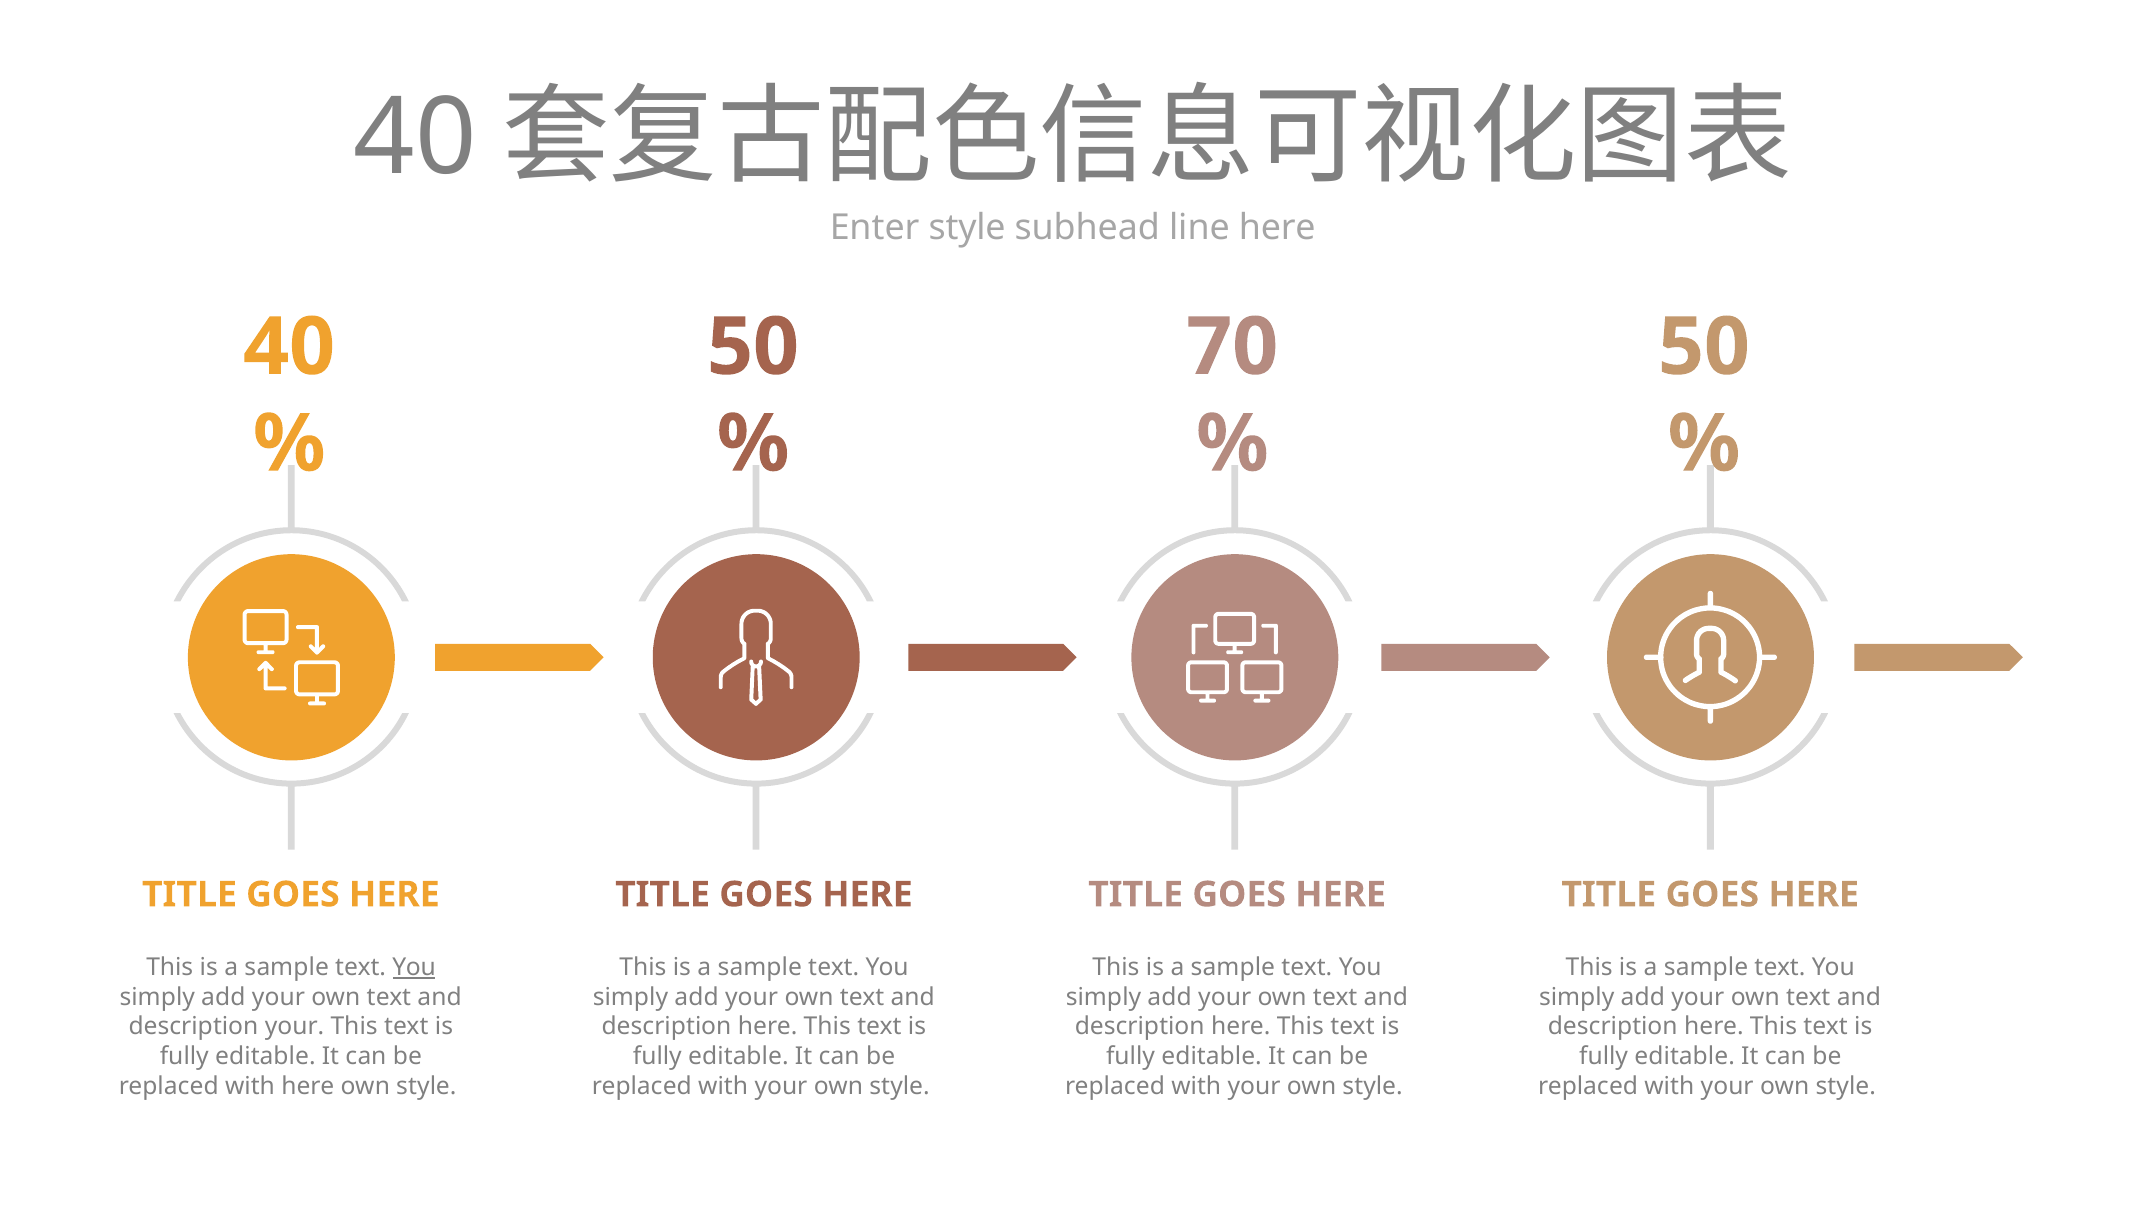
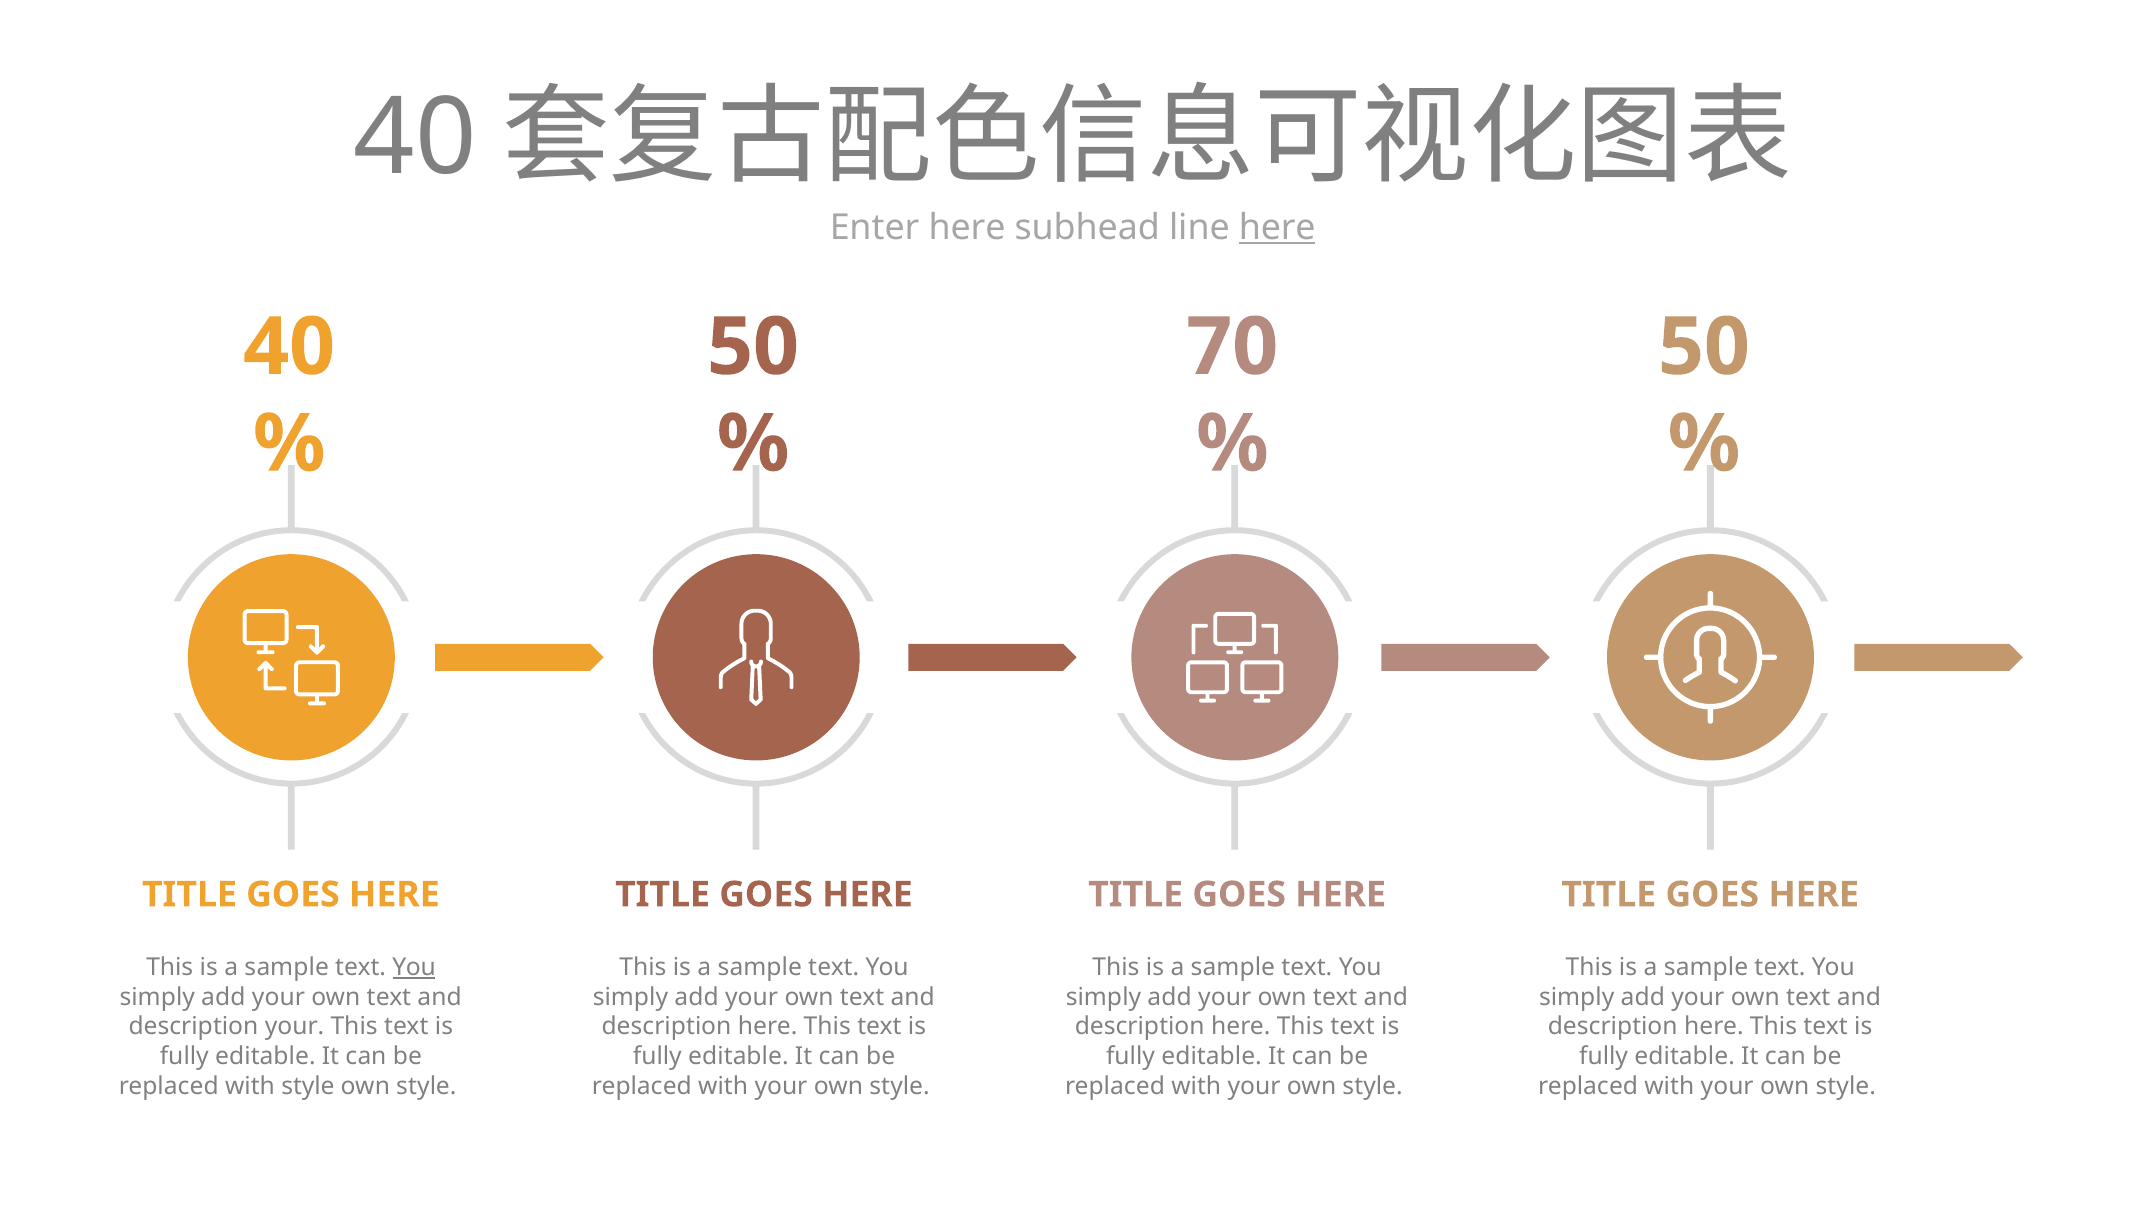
Enter style: style -> here (967, 228)
here underline: none -> present (1277, 228)
with here: here -> style (308, 1086)
